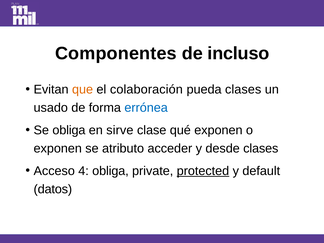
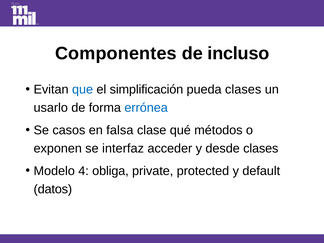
que colour: orange -> blue (83, 90)
colaboración: colaboración -> simplificación (146, 90)
usado: usado -> usarlo (51, 108)
Se obliga: obliga -> casos (69, 130)
sirve: sirve -> falsa (120, 130)
qué exponen: exponen -> métodos (218, 130)
atributo: atributo -> interfaz (123, 148)
Acceso: Acceso -> Modelo (54, 171)
protected underline: present -> none (203, 171)
